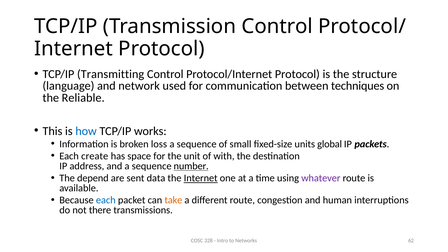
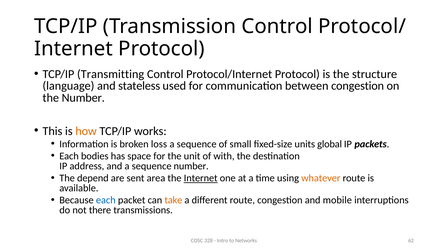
network: network -> stateless (139, 86)
between techniques: techniques -> congestion (358, 86)
the Reliable: Reliable -> Number (83, 98)
how colour: blue -> orange (86, 131)
create: create -> bodies (95, 156)
number underline: present -> none (191, 166)
data: data -> area (156, 178)
whatever colour: purple -> orange (321, 178)
human: human -> mobile (337, 200)
